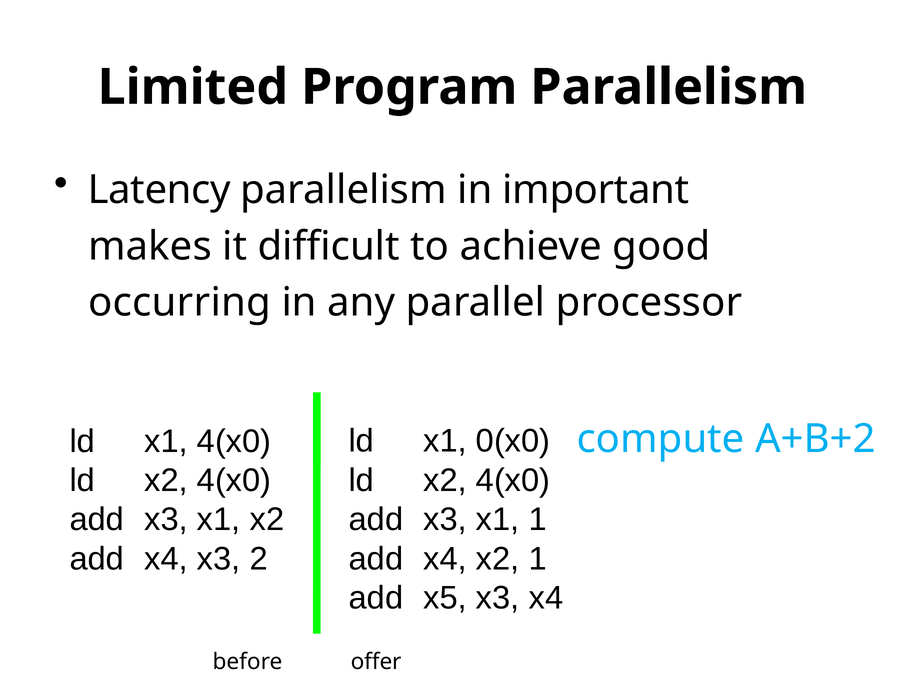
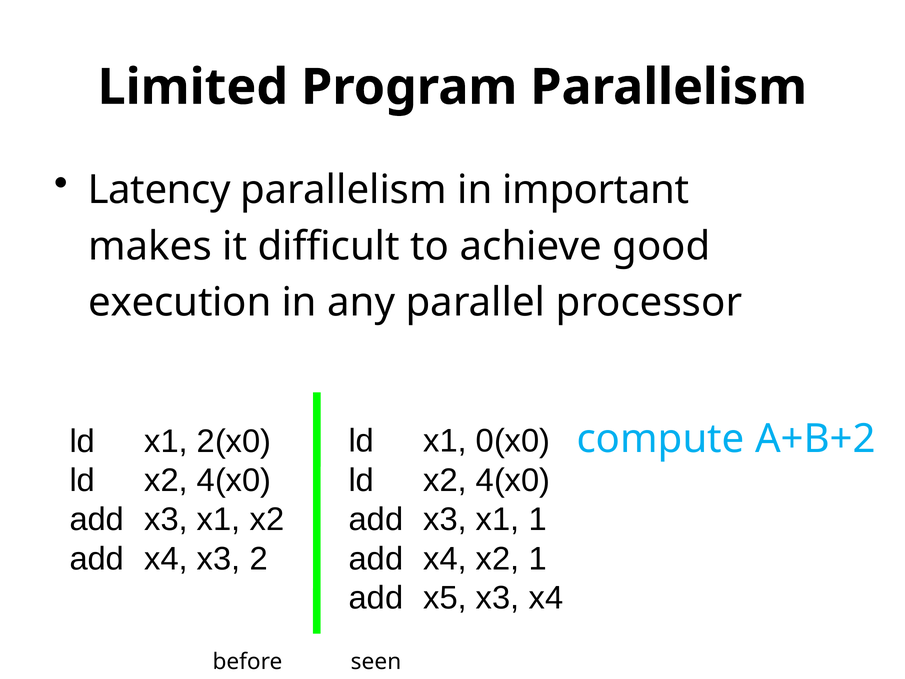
occurring: occurring -> execution (180, 303)
x1 4(x0: 4(x0 -> 2(x0 (234, 441)
offer: offer -> seen (376, 662)
